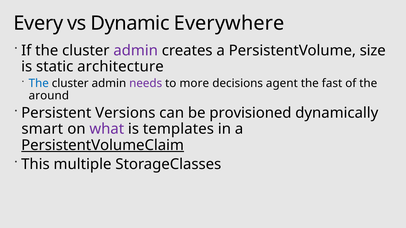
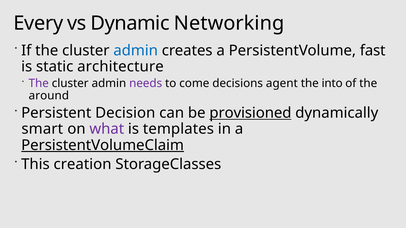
Everywhere: Everywhere -> Networking (229, 23)
admin colour: purple -> blue (136, 50)
size: size -> fast (373, 50)
The colour: blue -> purple (39, 83)
more: more -> come (194, 83)
fast: fast -> into (332, 83)
Versions: Versions -> Decision (125, 113)
provisioned underline: none -> present (250, 113)
multiple: multiple -> creation (83, 164)
